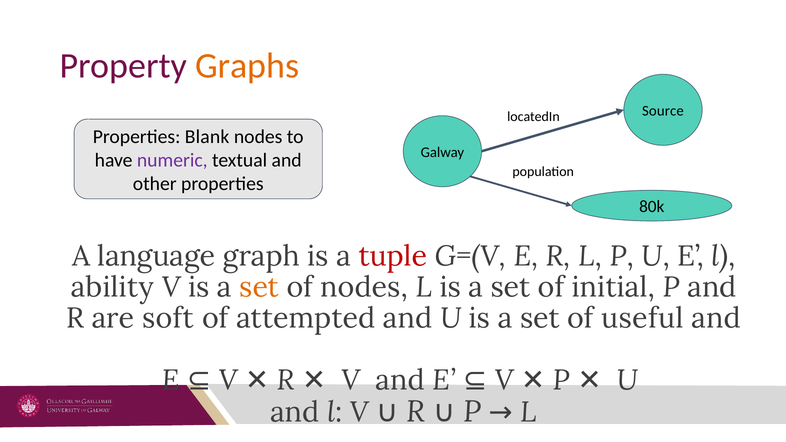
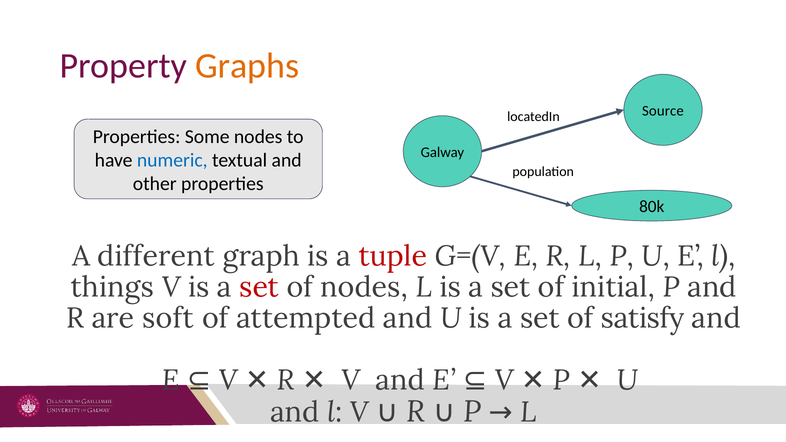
Blank: Blank -> Some (207, 137)
numeric colour: purple -> blue (172, 160)
language: language -> different (156, 256)
ability: ability -> things (112, 287)
set colour: orange -> red (259, 287)
useful: useful -> satisfy (643, 318)
